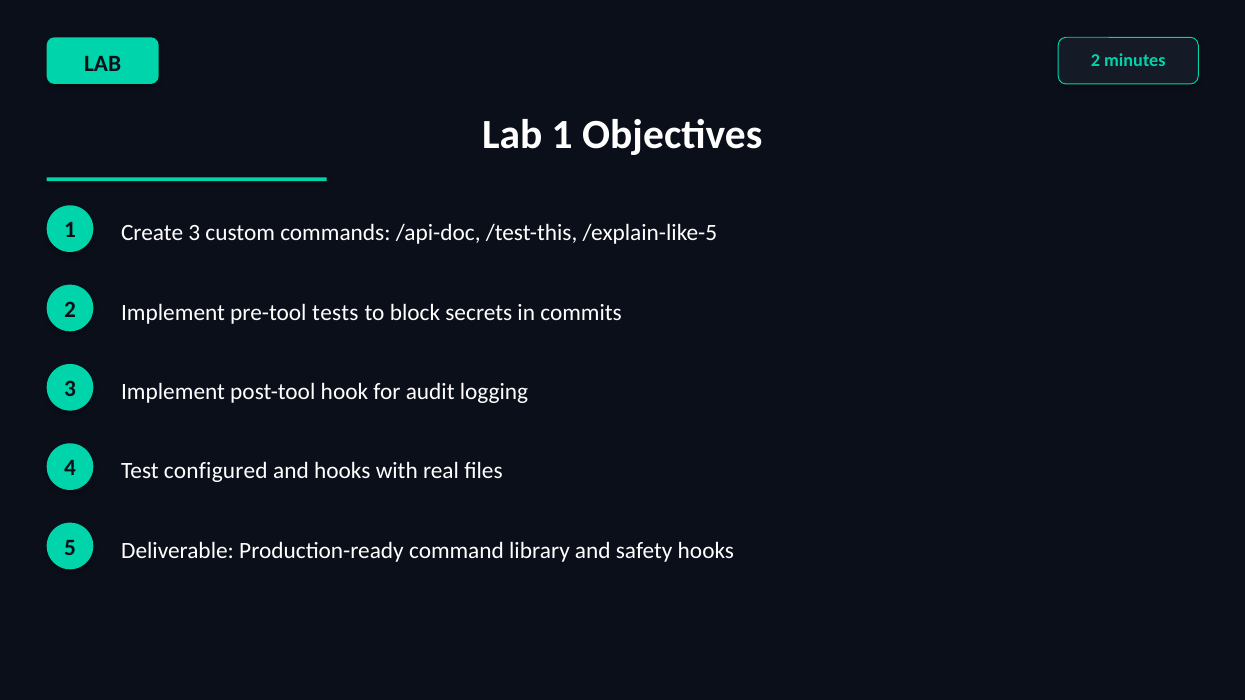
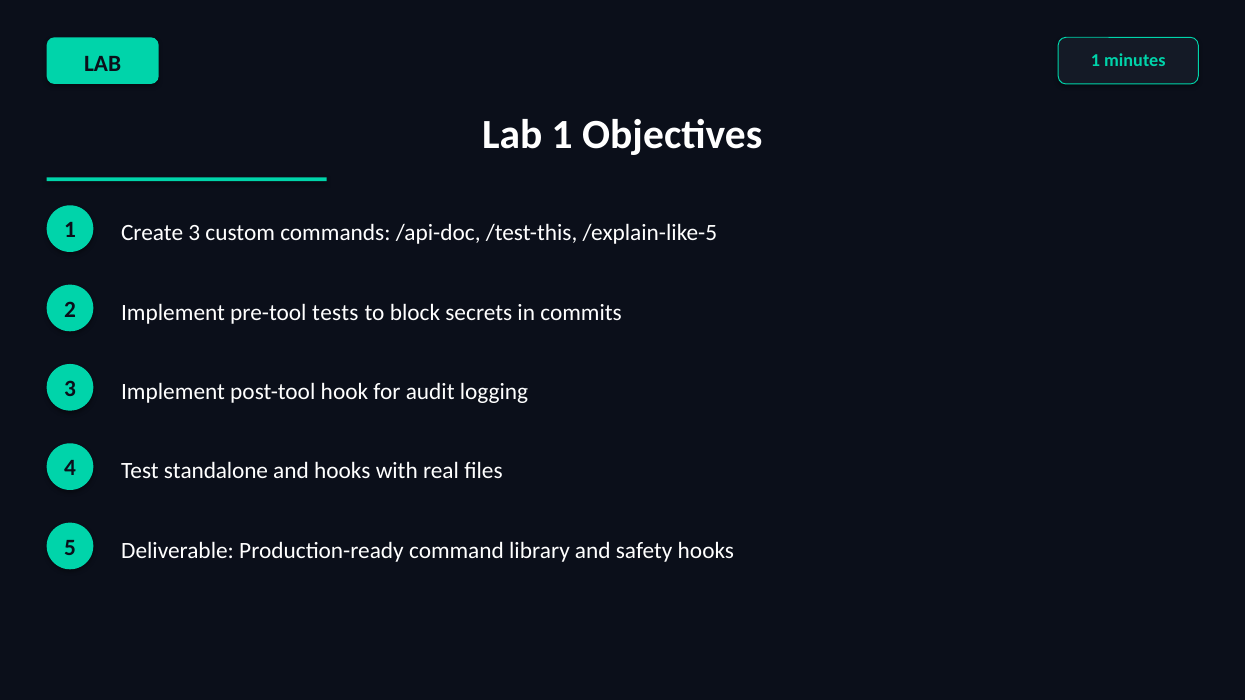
2: 2 -> 1 (1096, 61)
configured: configured -> standalone (216, 471)
